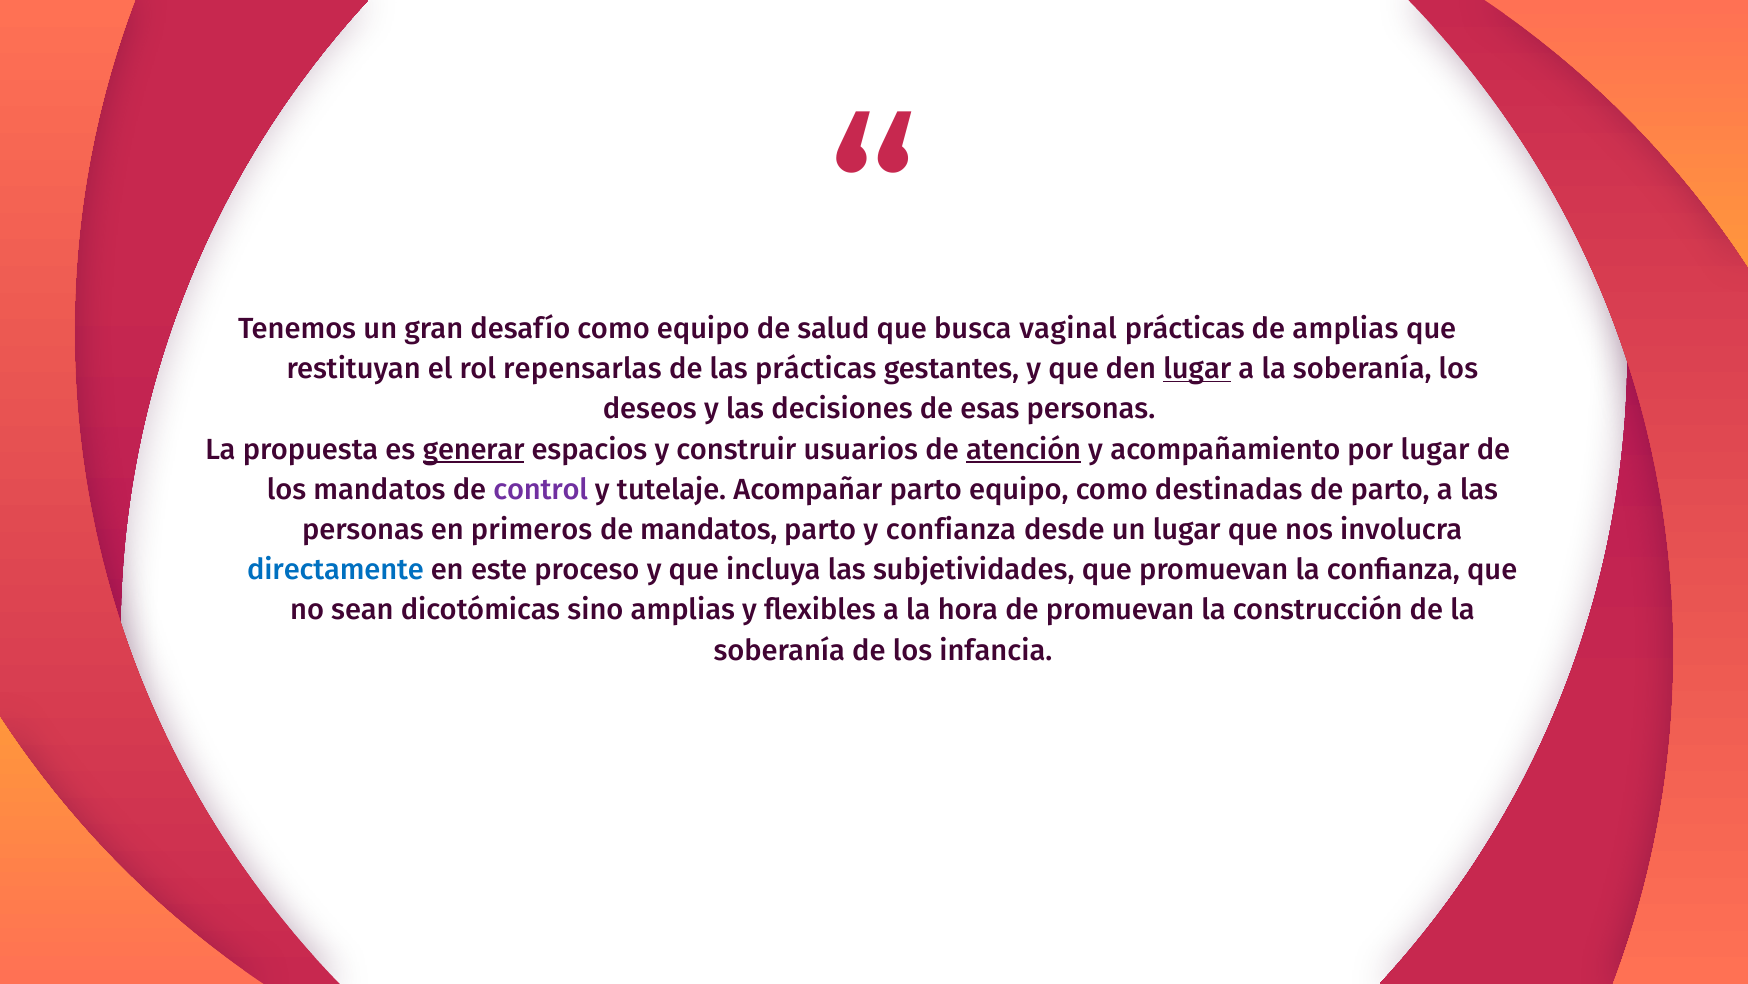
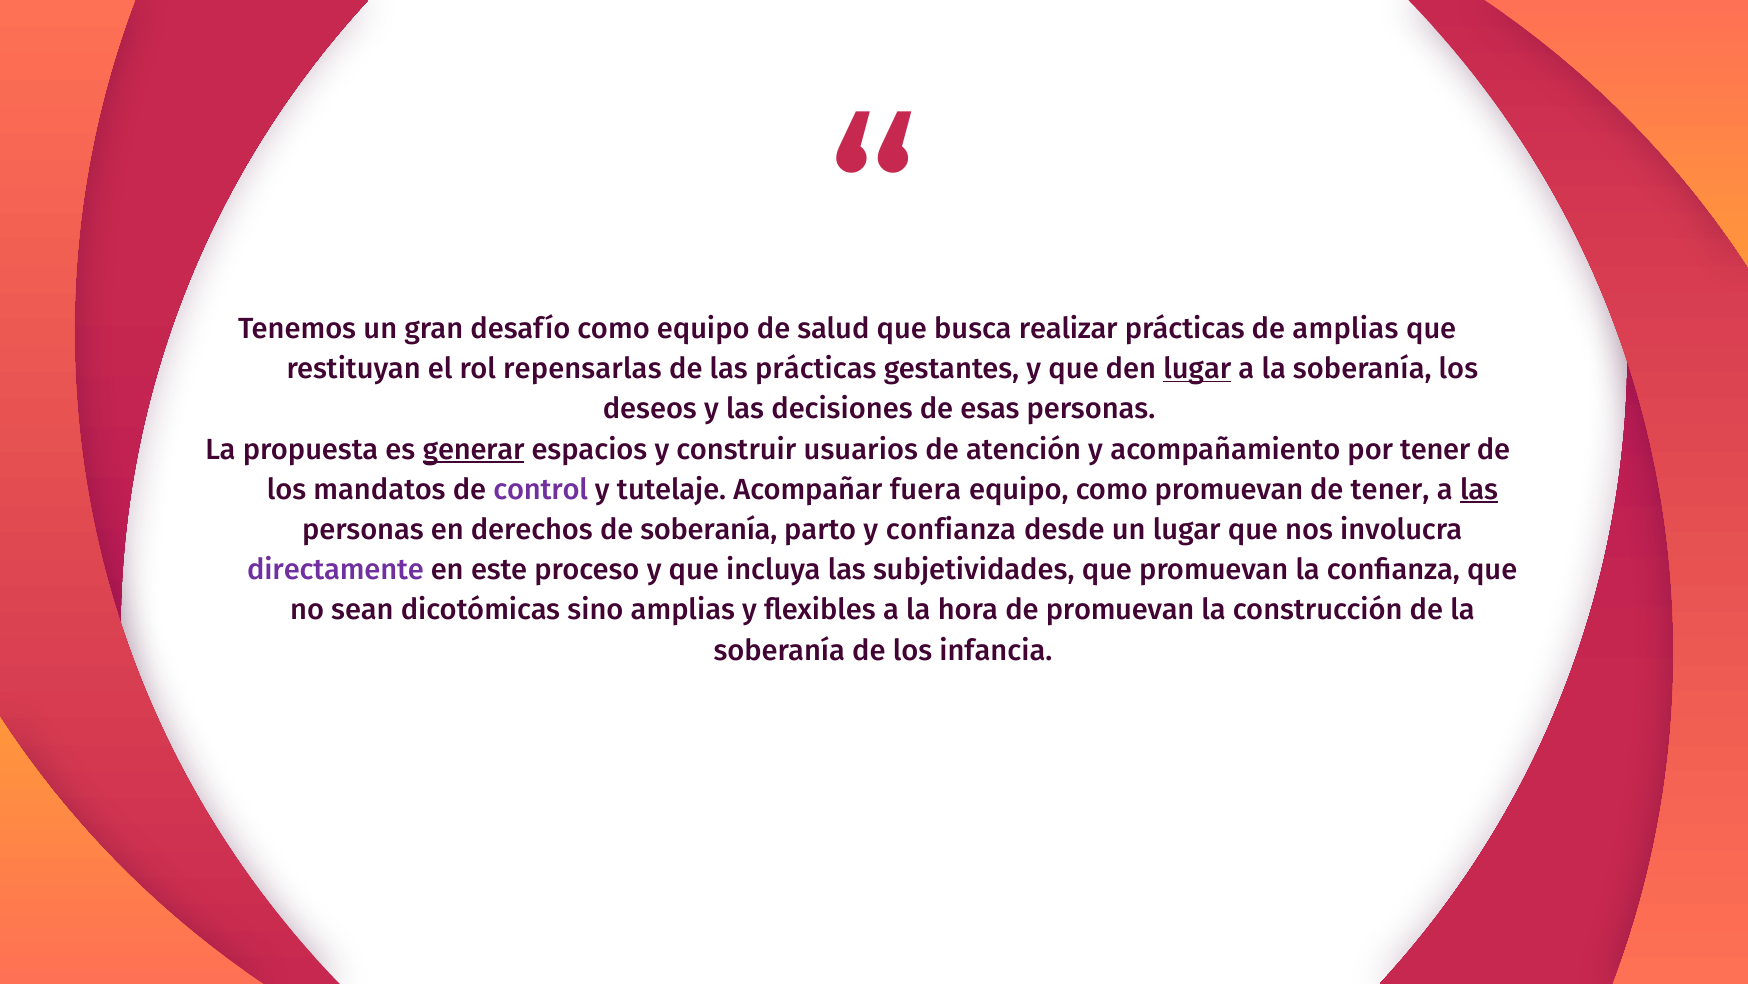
vaginal: vaginal -> realizar (1068, 329)
atención underline: present -> none (1024, 449)
por lugar: lugar -> tener (1435, 449)
Acompañar parto: parto -> fuera (926, 489)
como destinadas: destinadas -> promuevan (1229, 489)
de parto: parto -> tener (1390, 489)
las underline: none -> present (1479, 489)
primeros: primeros -> derechos (532, 530)
de mandatos: mandatos -> soberanía (709, 530)
directamente colour: blue -> purple (335, 570)
